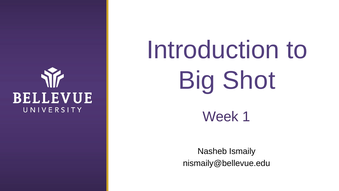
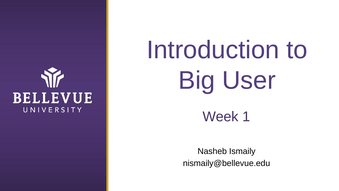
Shot: Shot -> User (249, 80)
